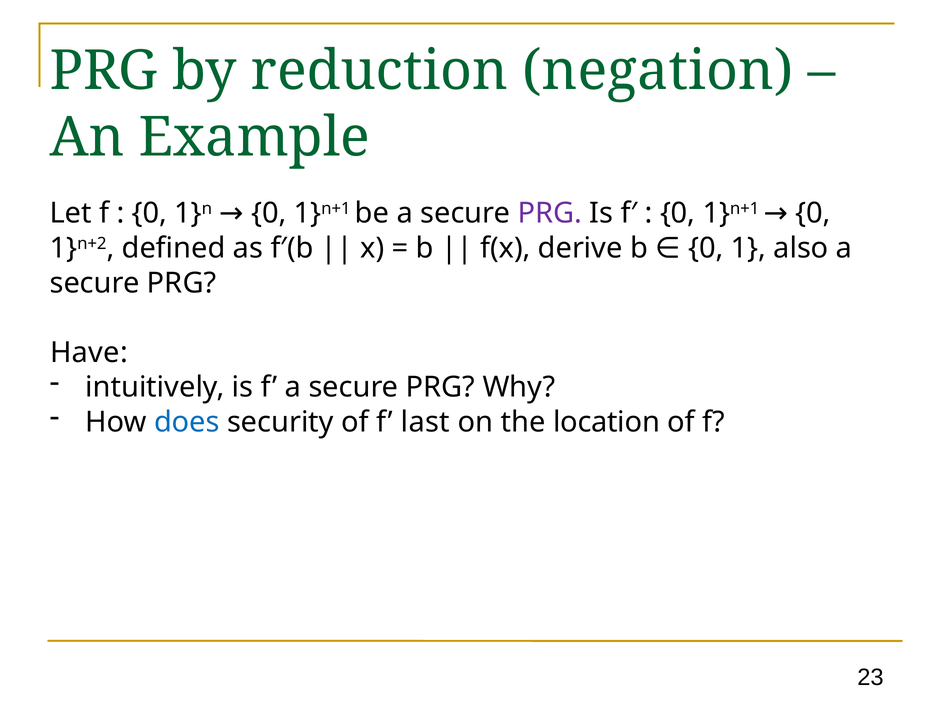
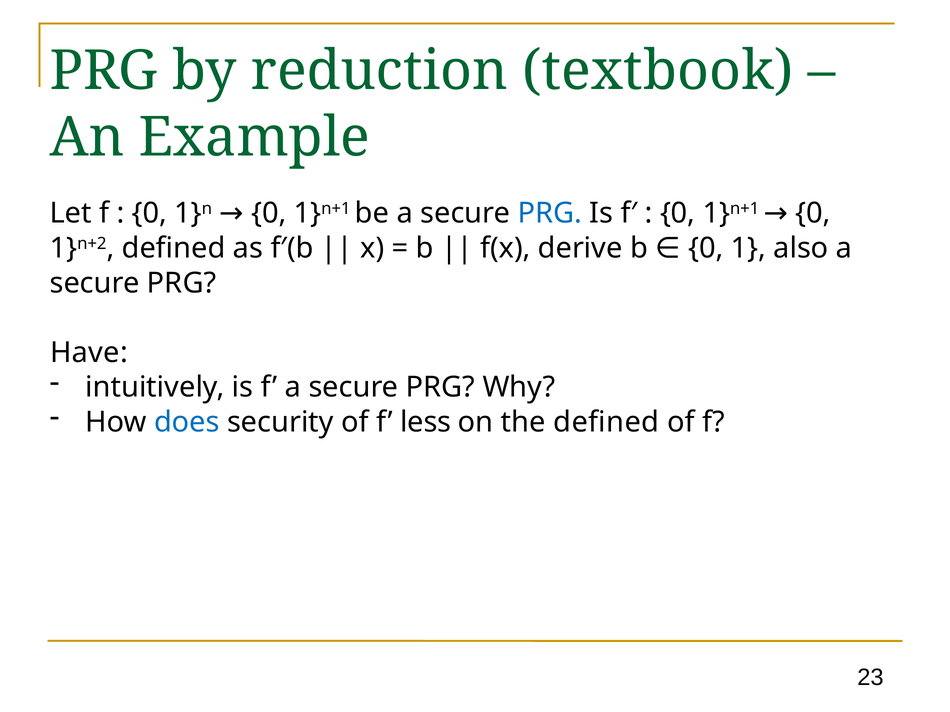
negation: negation -> textbook (658, 71)
PRG colour: purple -> blue (550, 214)
last: last -> less (426, 422)
the location: location -> defined (606, 422)
